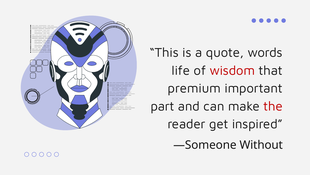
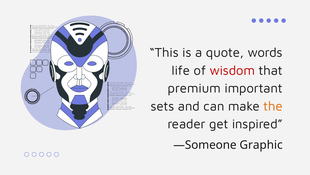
part: part -> sets (162, 106)
the colour: red -> orange (273, 106)
Without: Without -> Graphic (261, 145)
